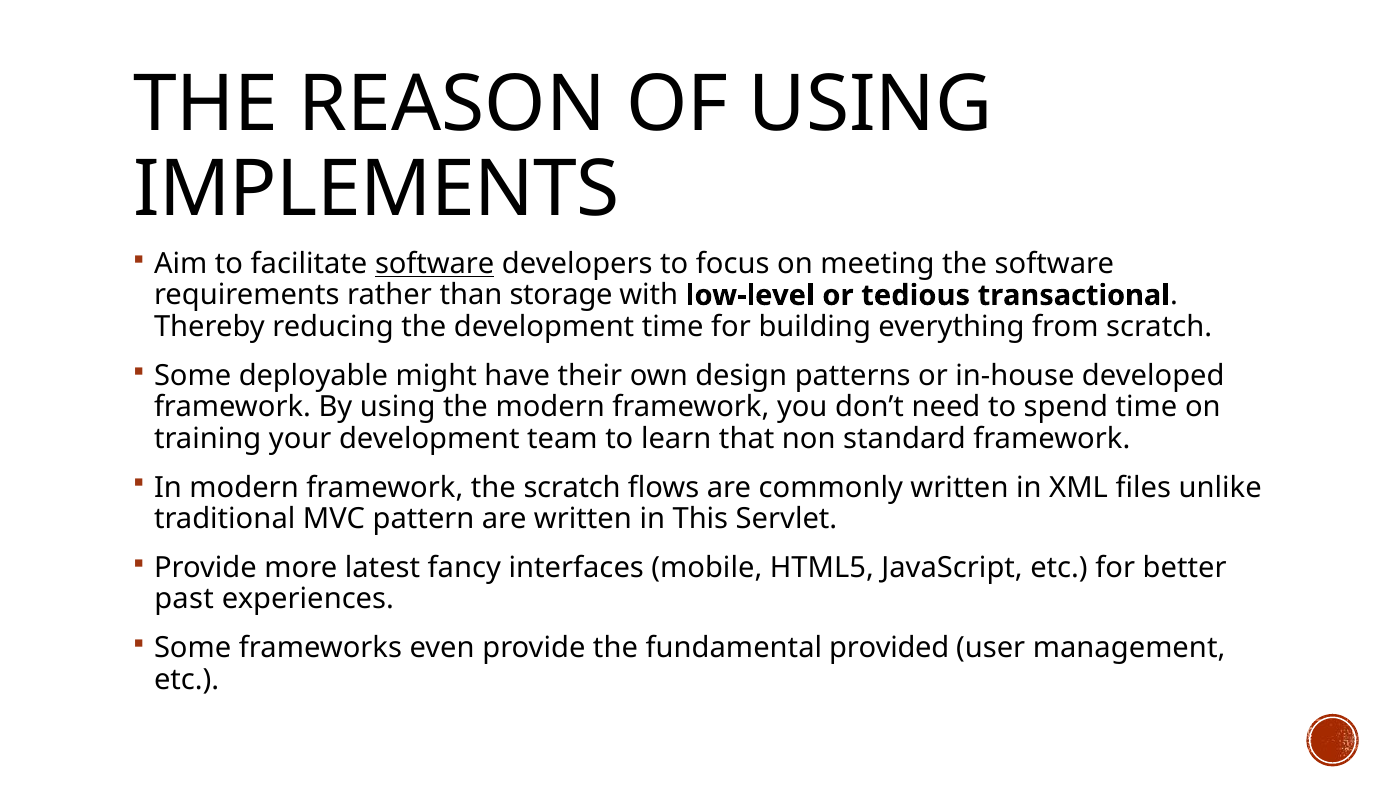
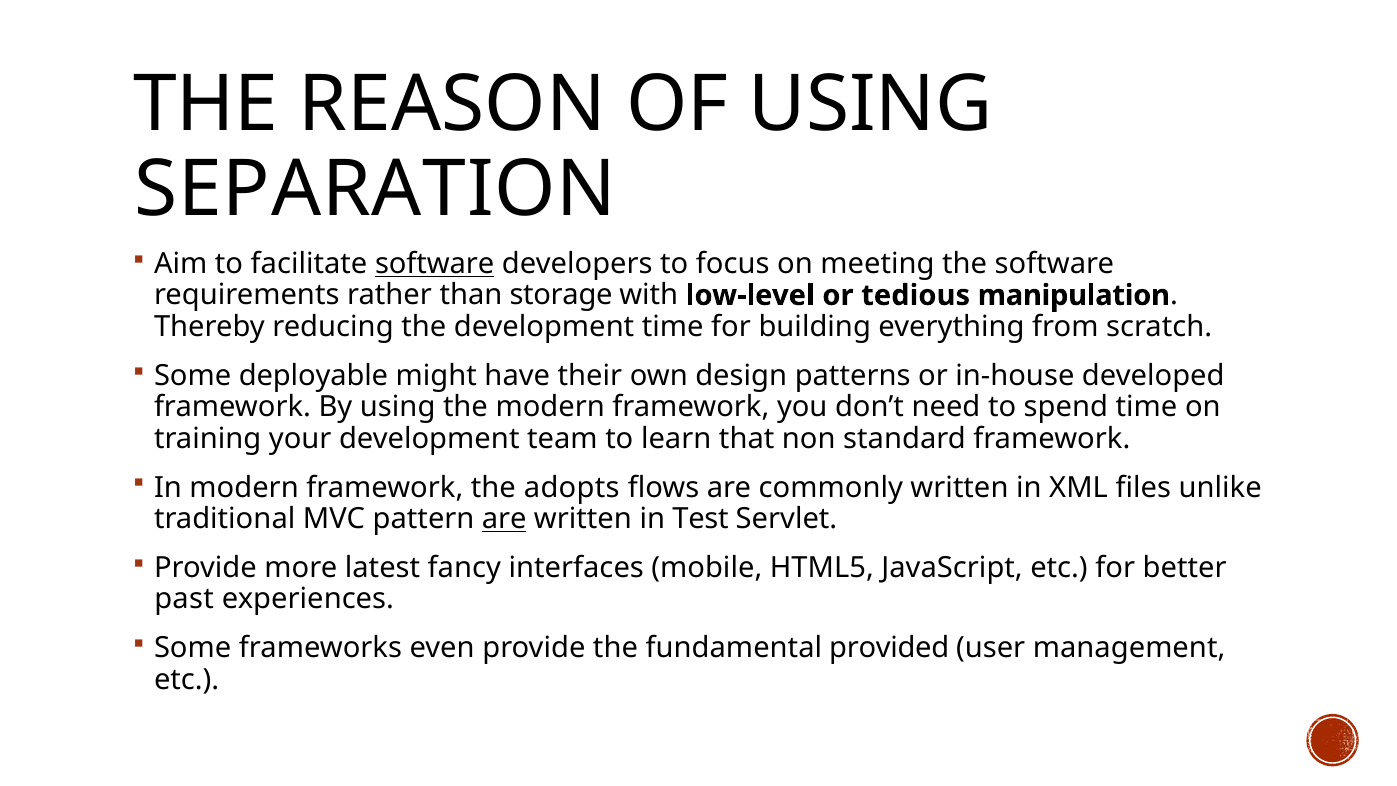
IMPLEMENTS: IMPLEMENTS -> SEPARATION (376, 190)
transactional: transactional -> manipulation (1074, 295)
the scratch: scratch -> adopts (572, 487)
are underline: none -> present (504, 519)
This: This -> Test (701, 519)
